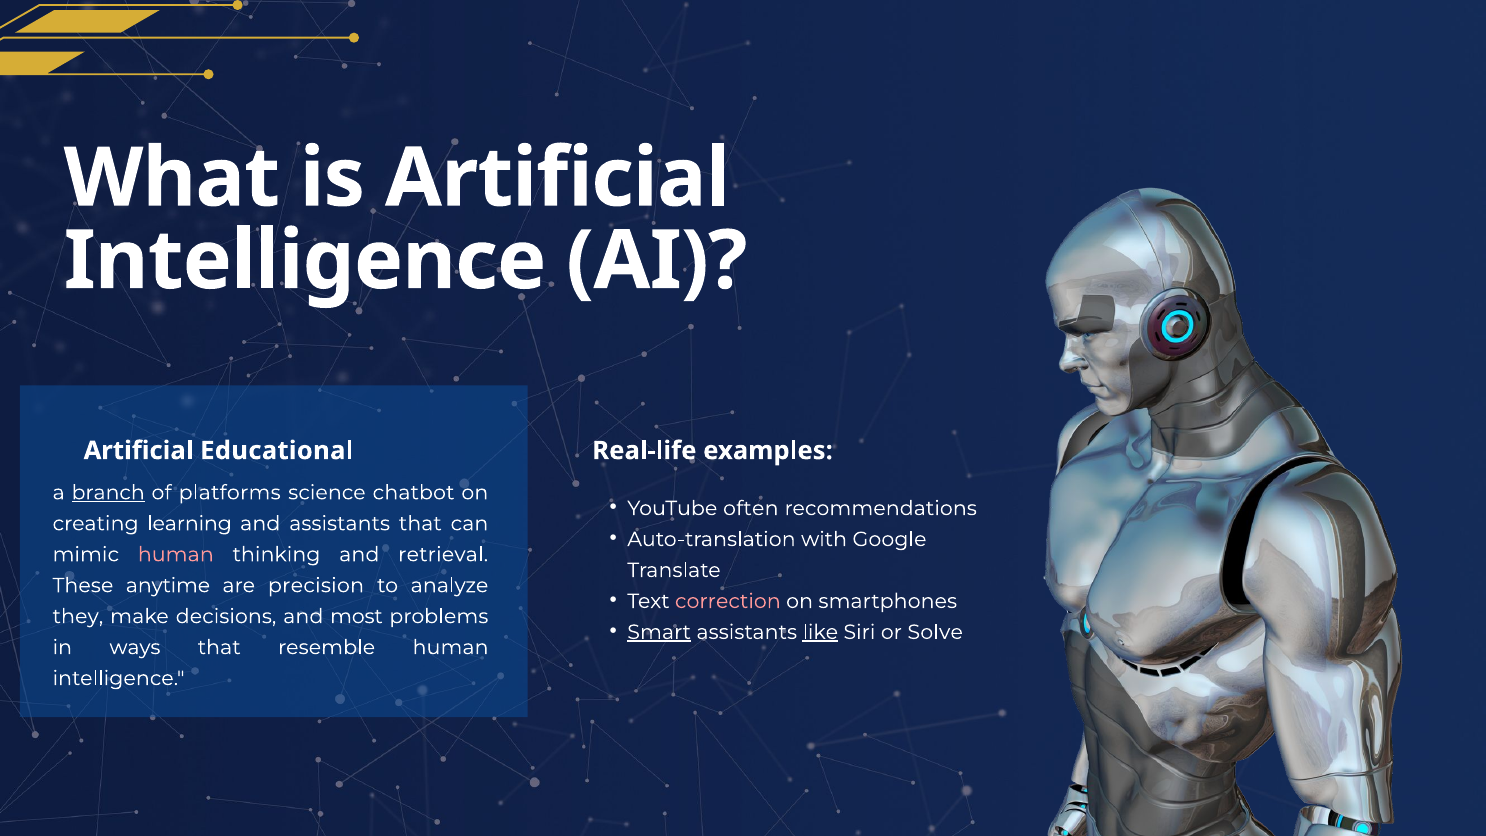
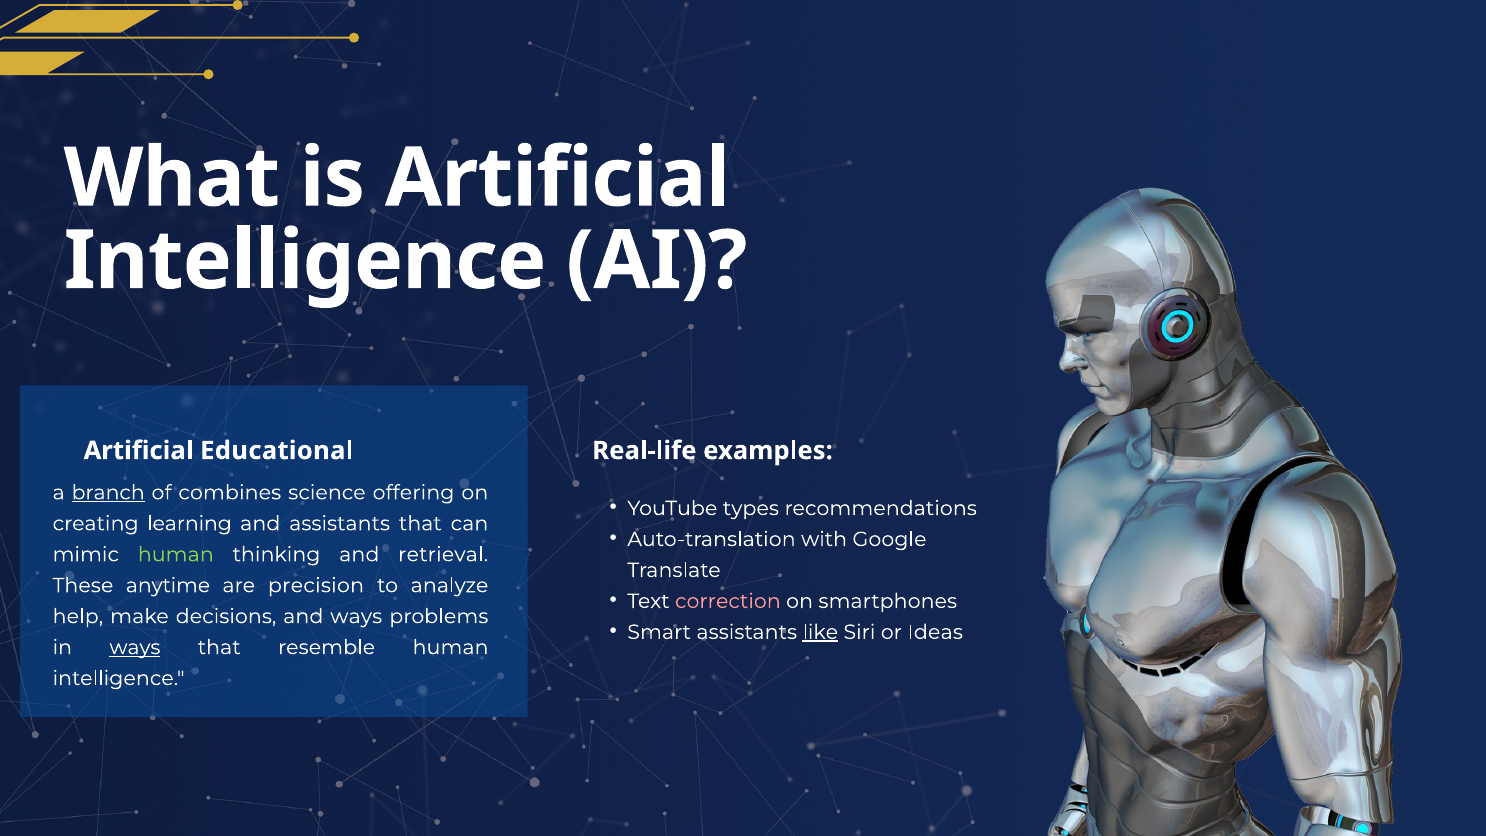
platforms: platforms -> combines (230, 493)
chatbot: chatbot -> offering (413, 493)
often: often -> types (751, 508)
human colour: pink -> light green (176, 554)
they: they -> help (78, 616)
and most: most -> ways (356, 616)
Smart underline: present -> none (659, 632)
Solve: Solve -> Ideas (935, 632)
ways underline: none -> present (135, 647)
